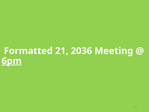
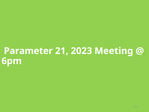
Formatted: Formatted -> Parameter (28, 51)
2036: 2036 -> 2023 (81, 51)
6pm underline: present -> none (12, 61)
